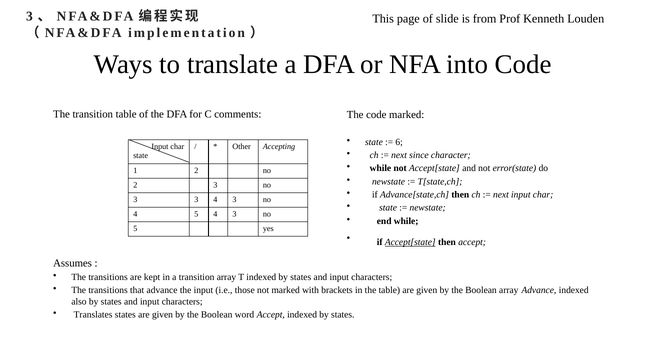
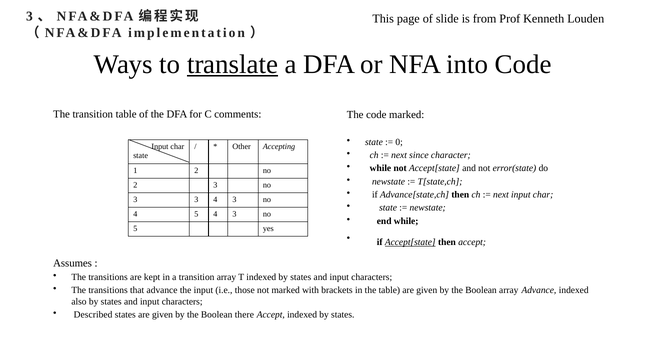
translate underline: none -> present (233, 64)
6: 6 -> 0 (399, 142)
Translates: Translates -> Described (93, 315)
word: word -> there (244, 315)
